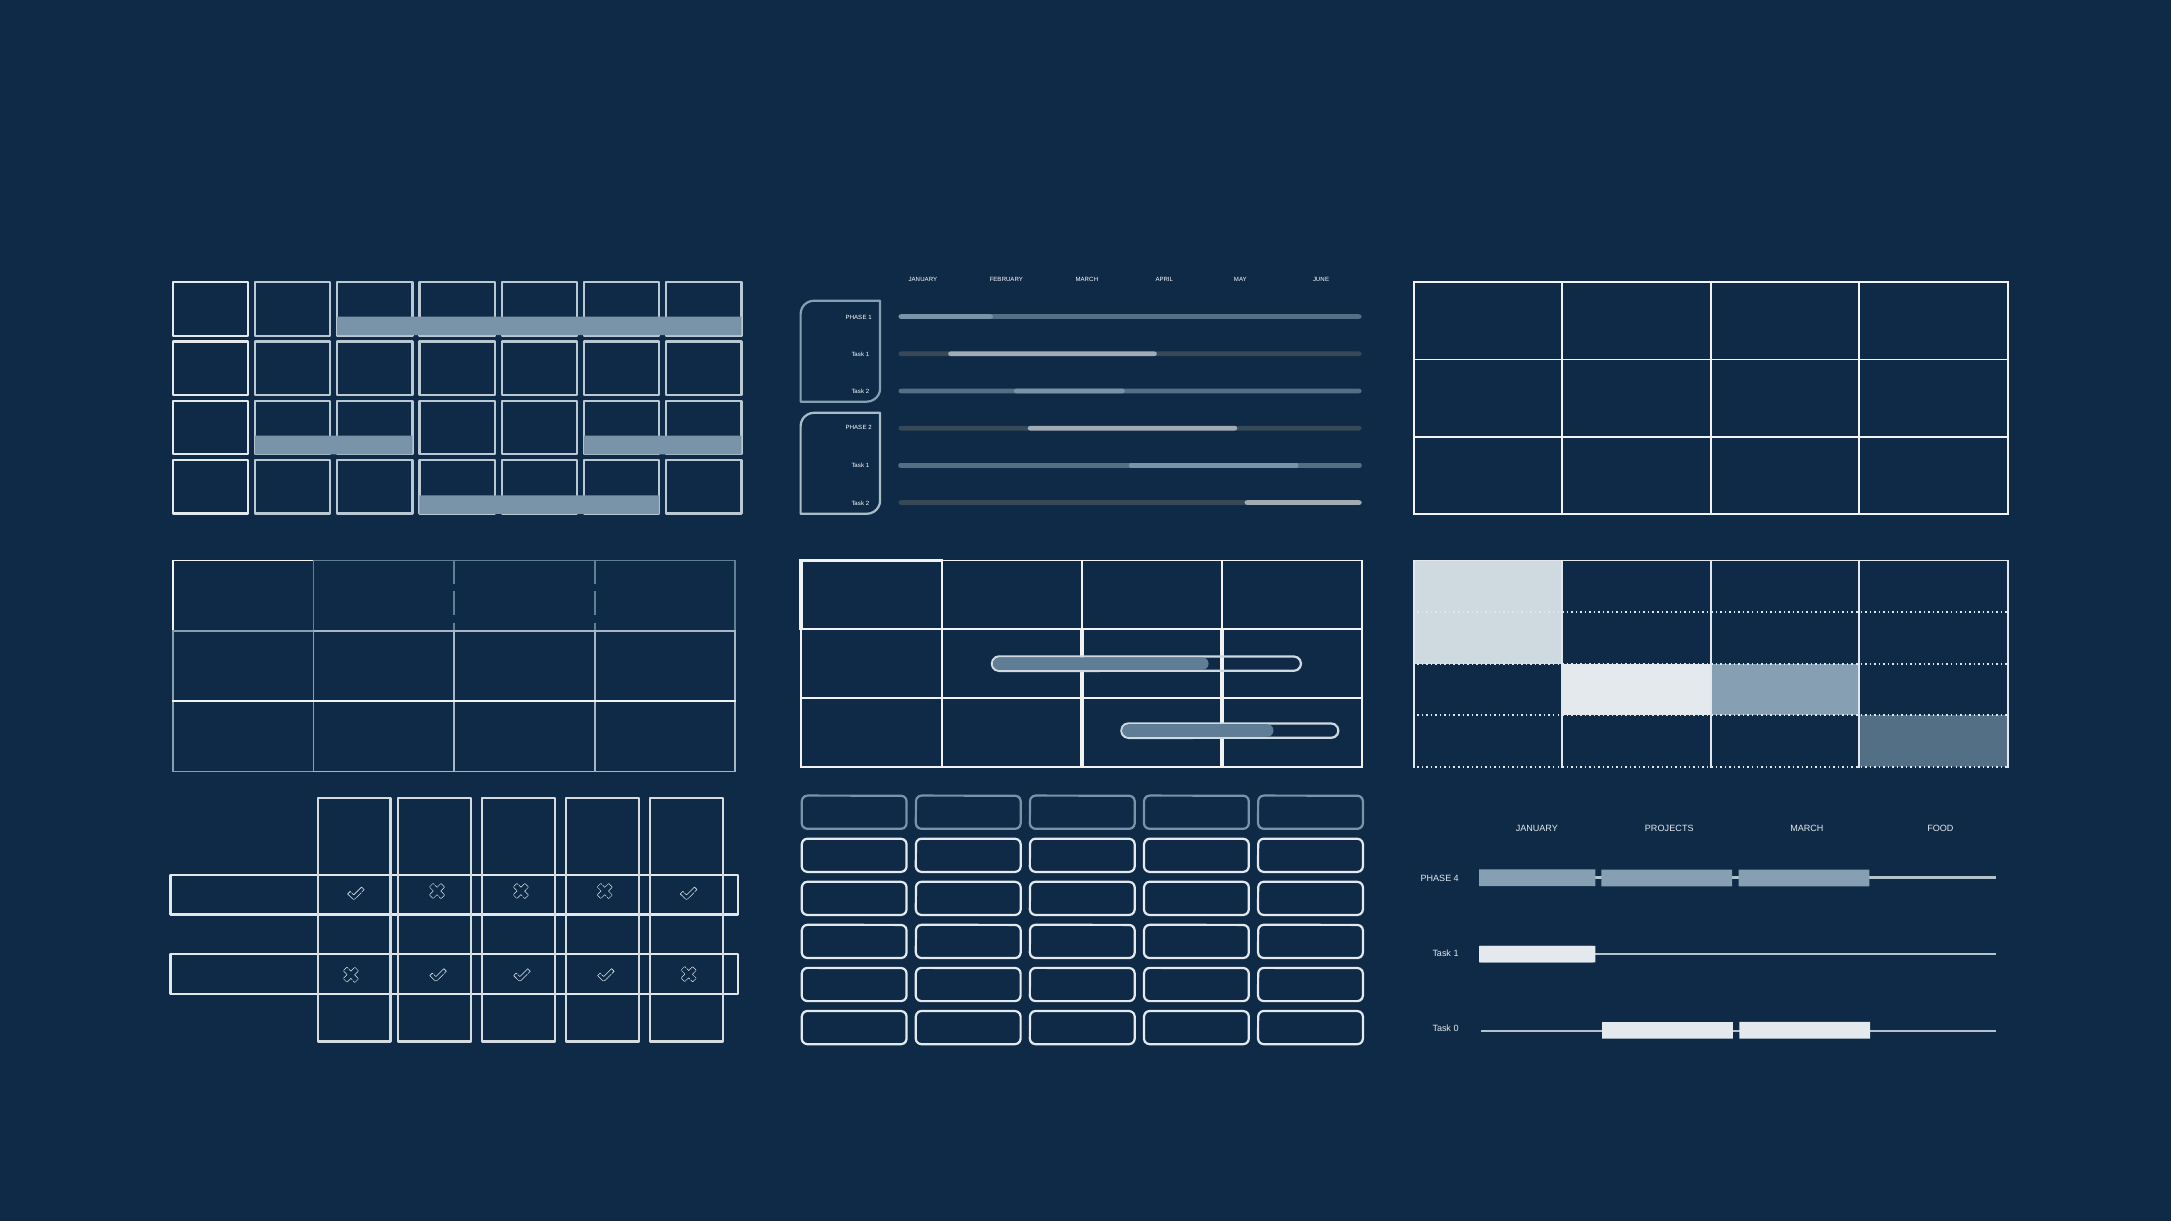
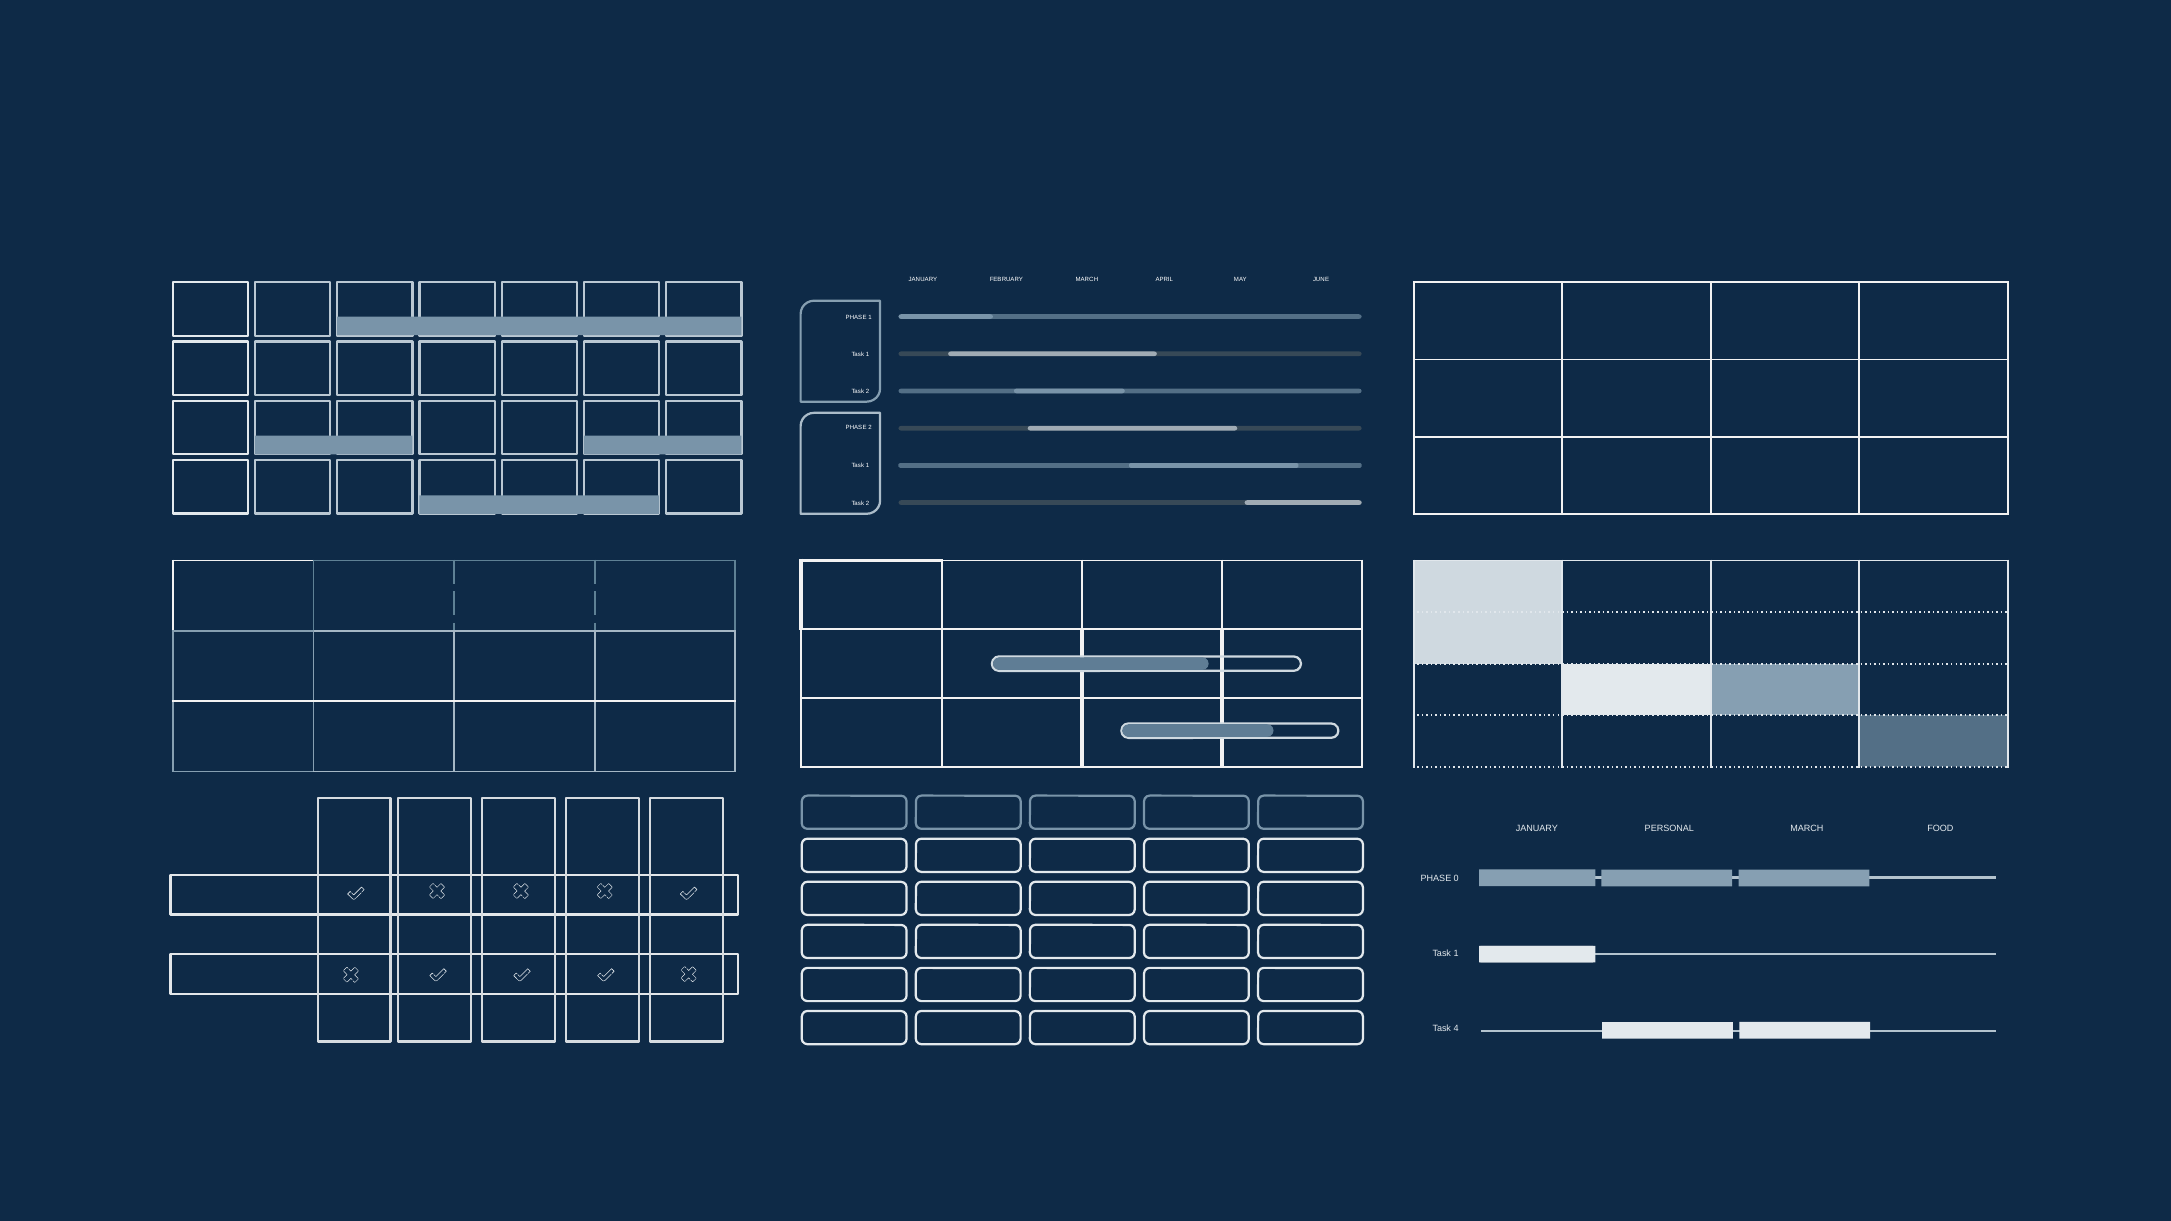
PROJECTS: PROJECTS -> PERSONAL (1669, 828)
4: 4 -> 0 (1456, 878)
0: 0 -> 4 (1456, 1028)
